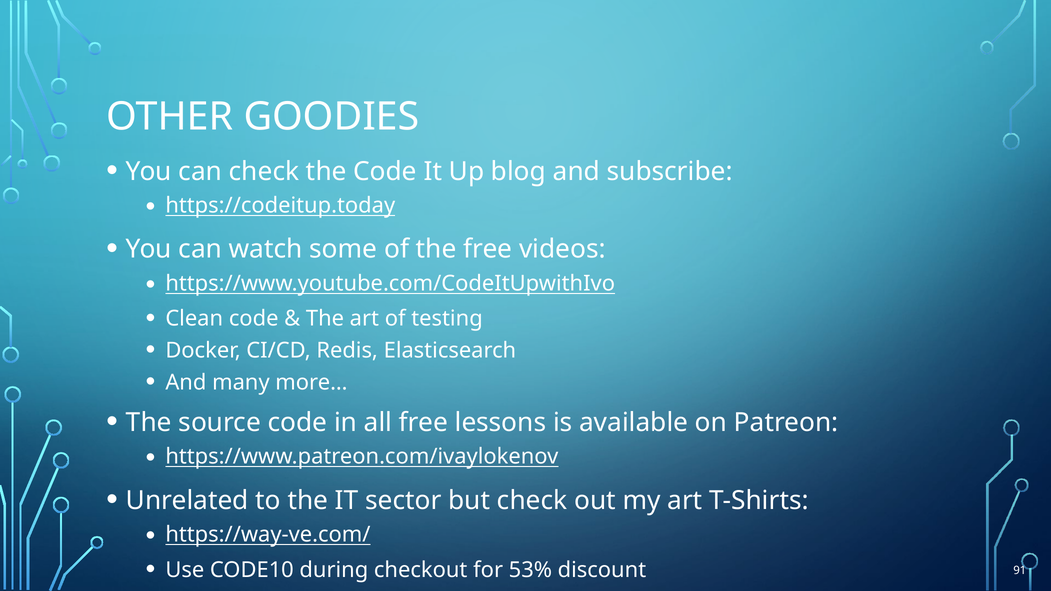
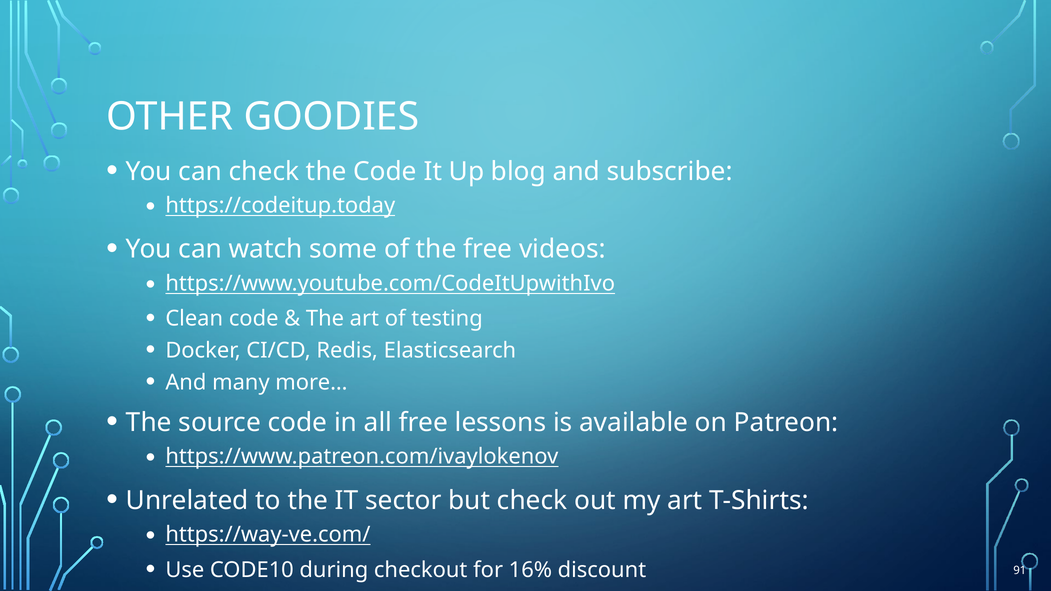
53%: 53% -> 16% (530, 570)
